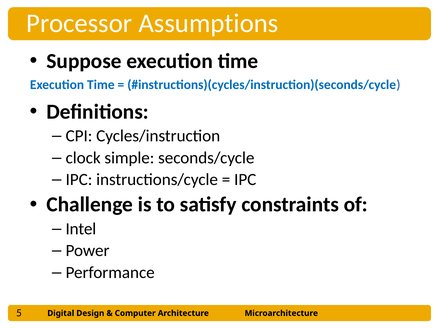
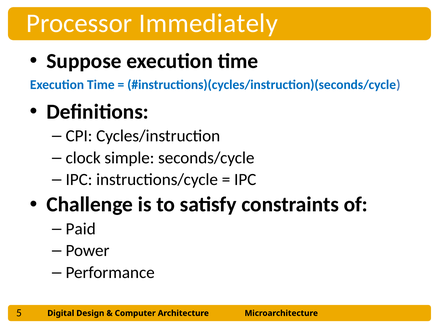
Assumptions: Assumptions -> Immediately (208, 23)
Intel: Intel -> Paid (81, 229)
